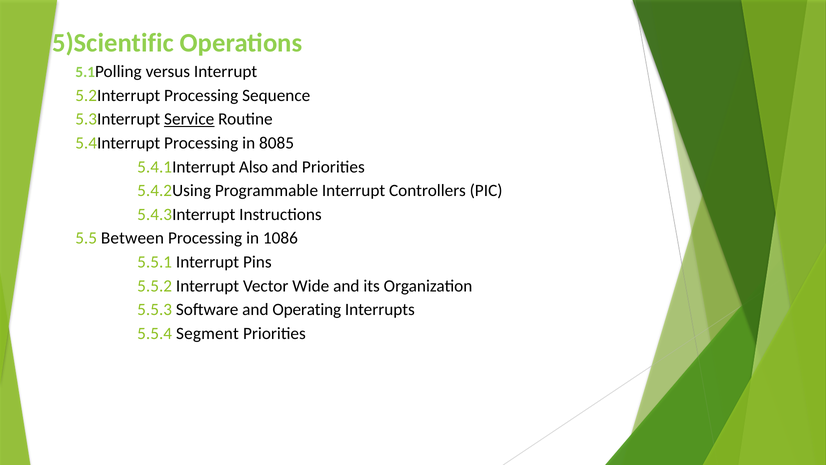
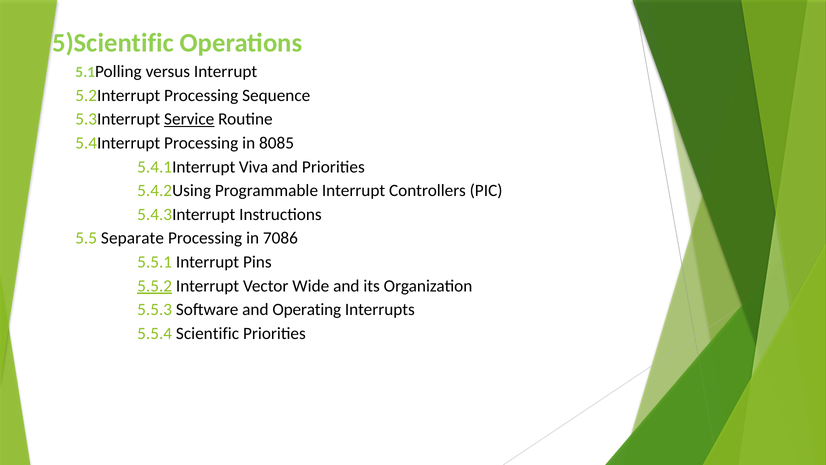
Also: Also -> Viva (254, 167)
Between: Between -> Separate (133, 238)
1086: 1086 -> 7086 (280, 238)
5.5.2 underline: none -> present (155, 286)
Segment: Segment -> Scientific (208, 333)
